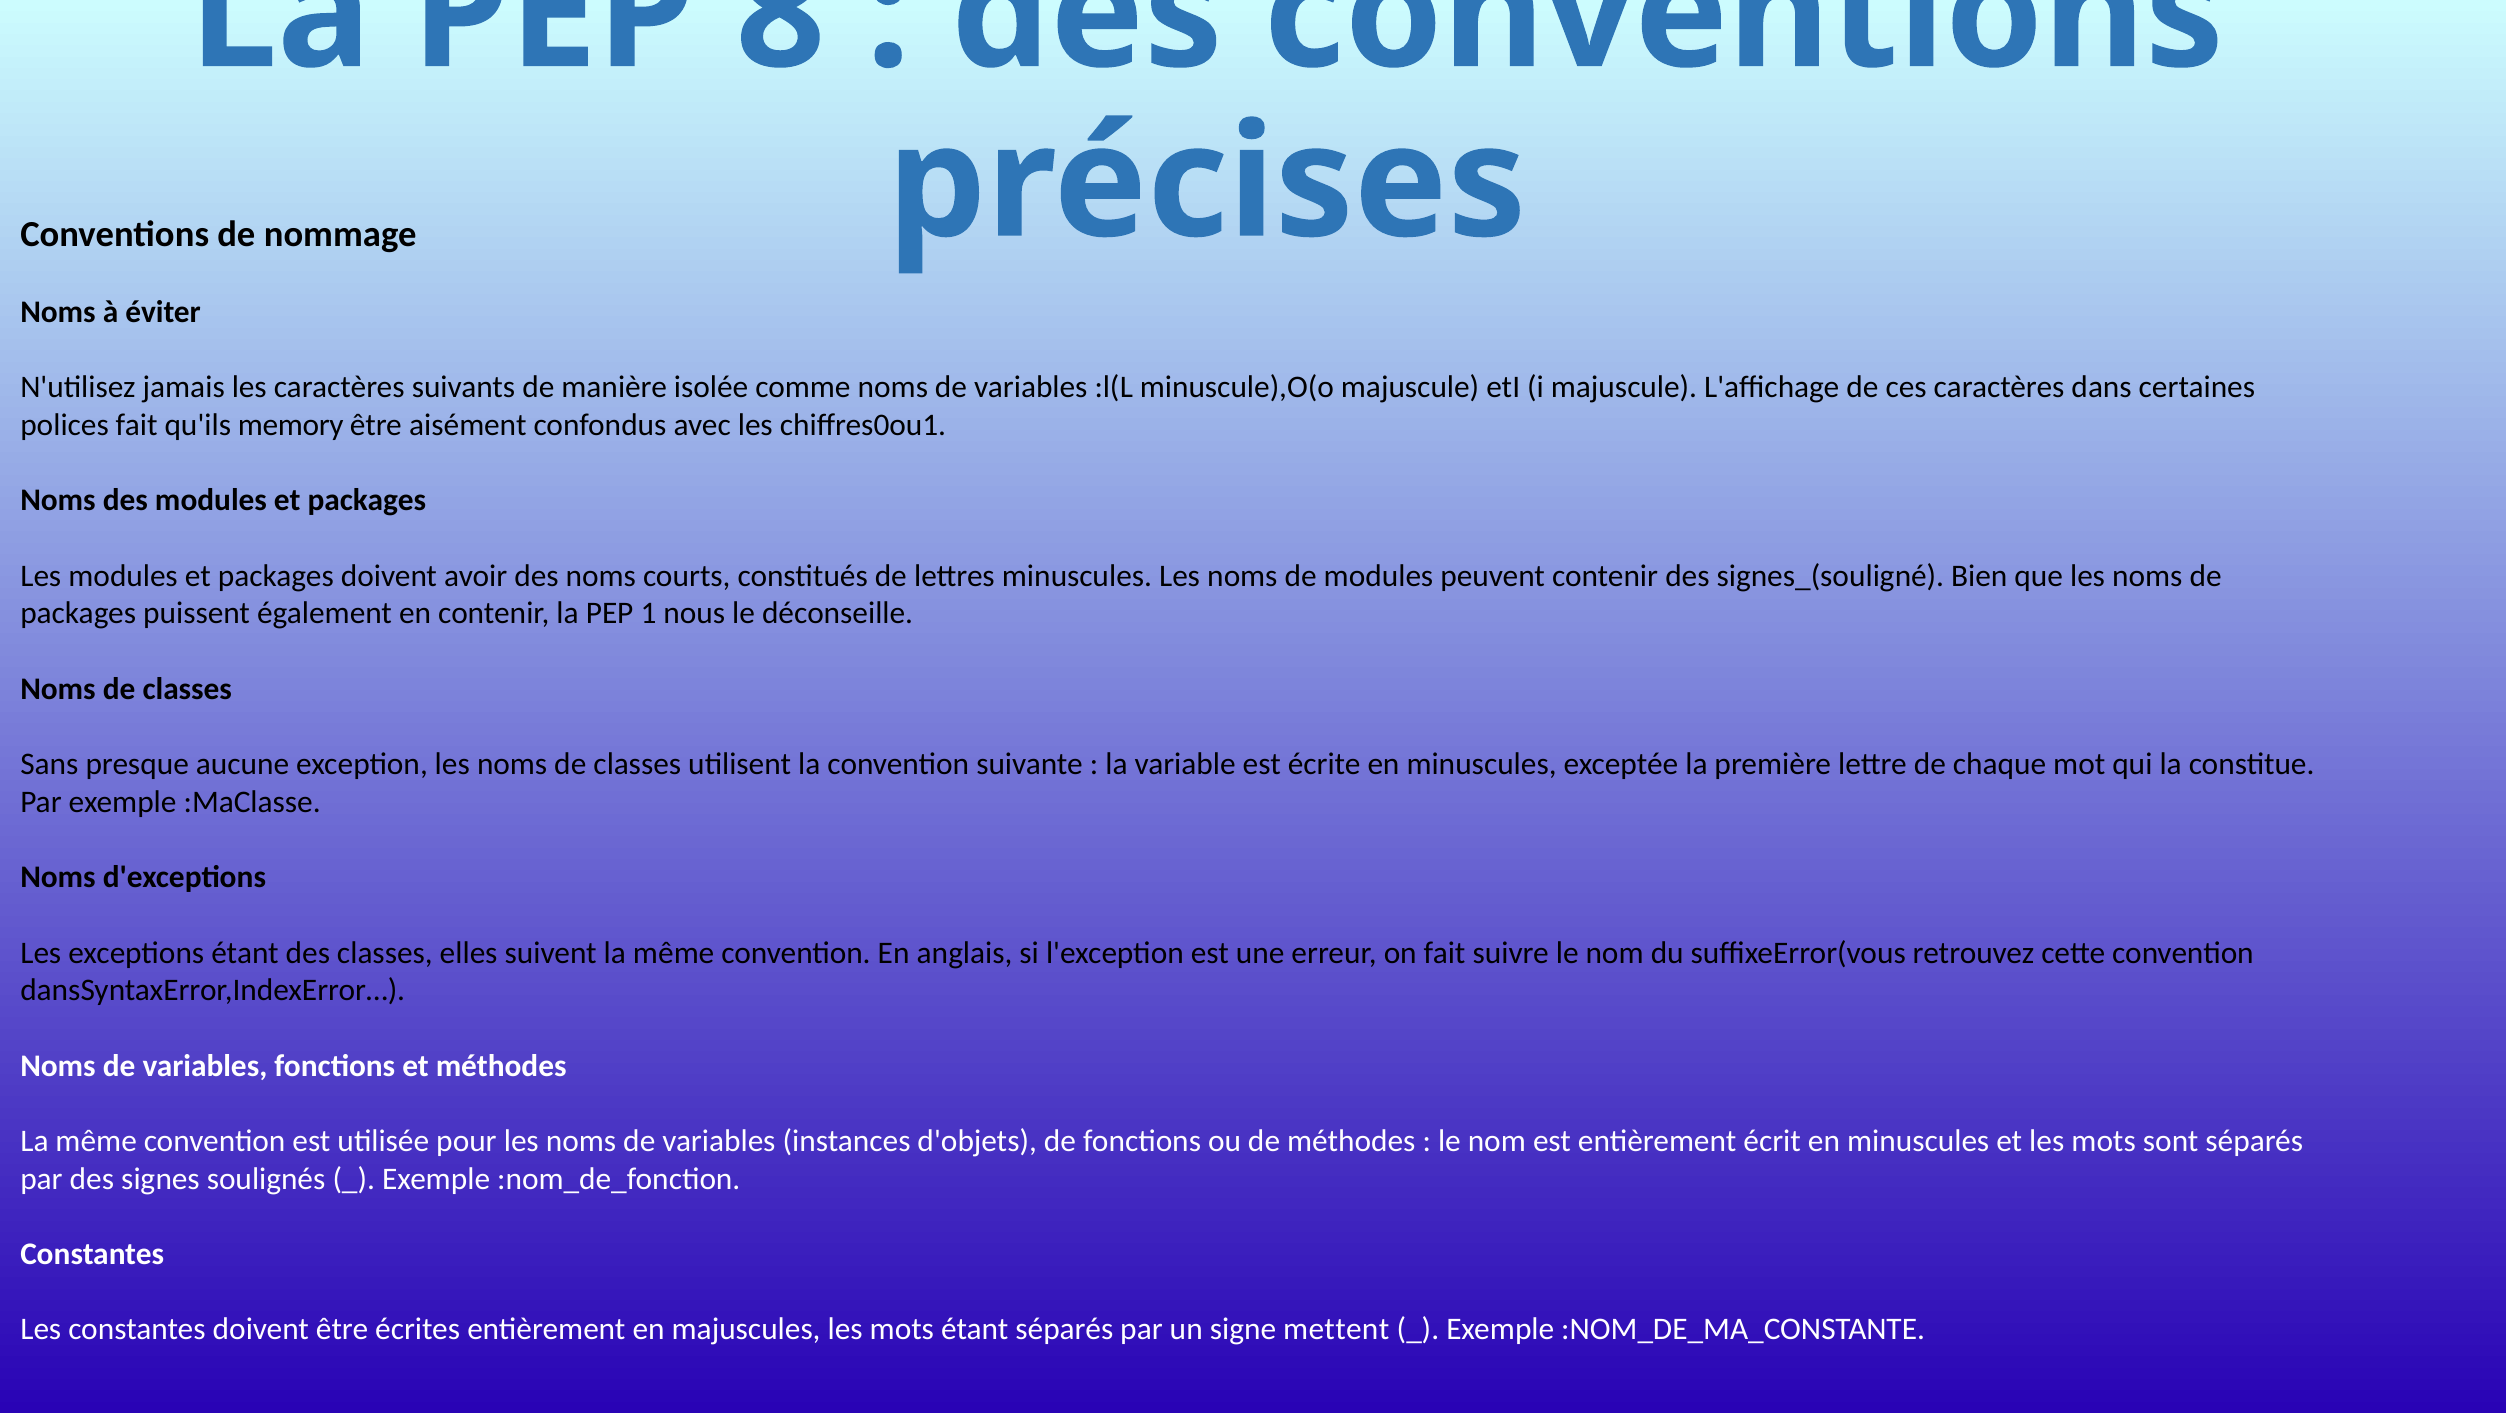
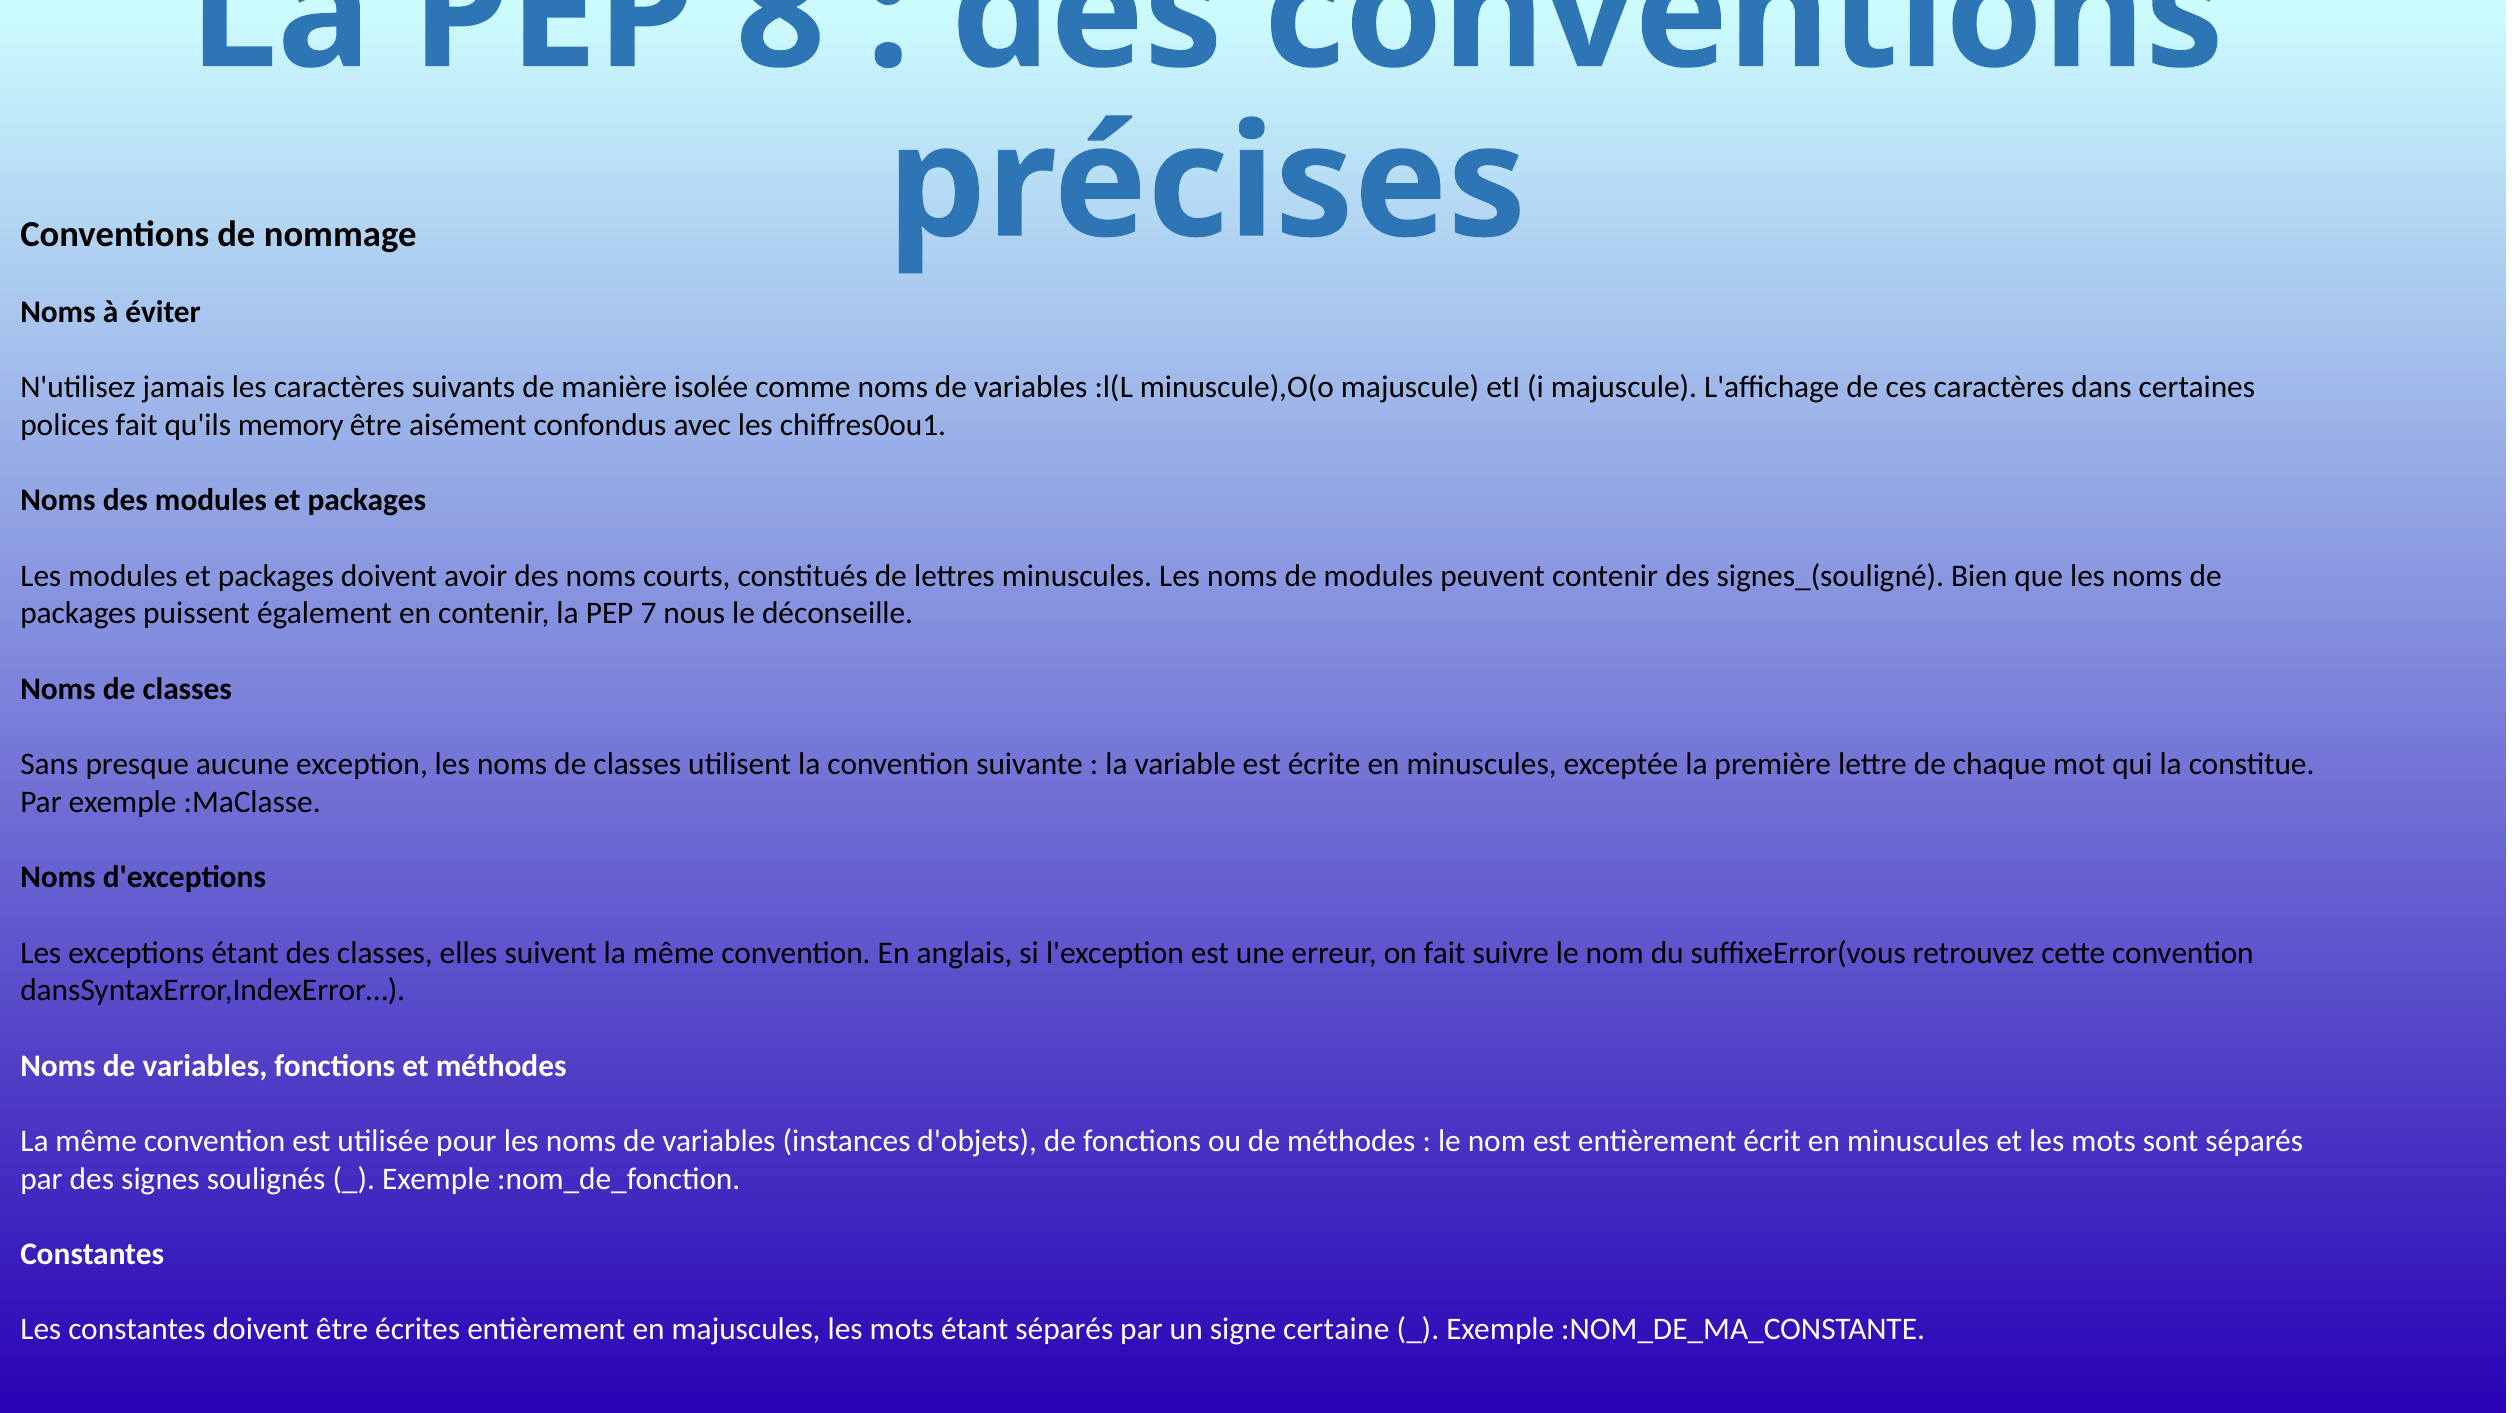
1: 1 -> 7 (649, 614)
mettent: mettent -> certaine (1336, 1329)
